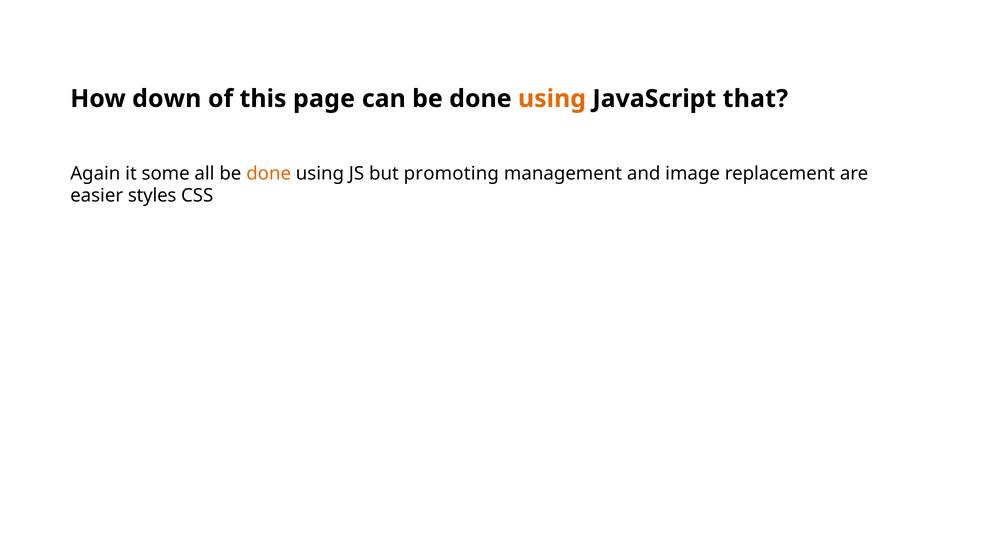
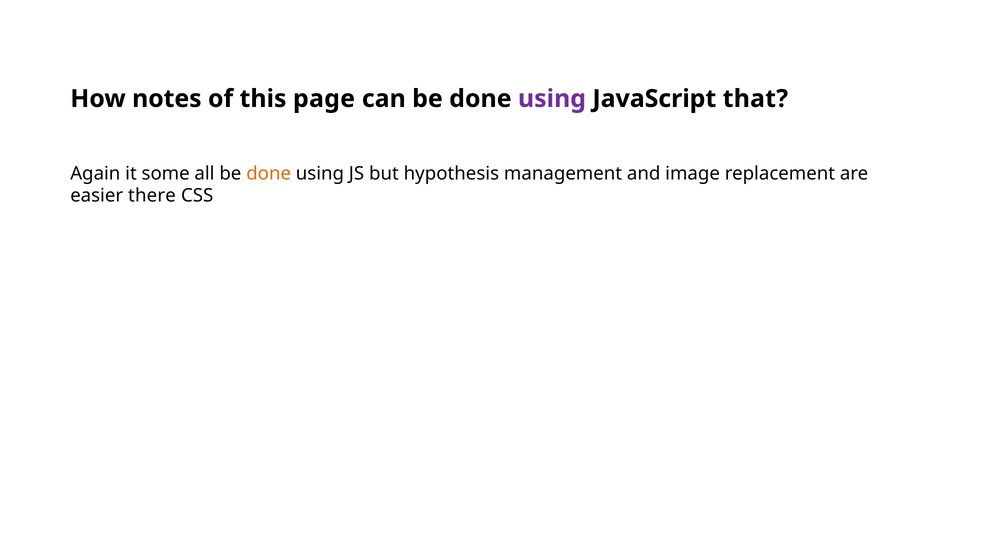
down: down -> notes (167, 99)
using colour: orange -> purple (552, 99)
promoting: promoting -> hypothesis (451, 173)
styles: styles -> there (152, 196)
